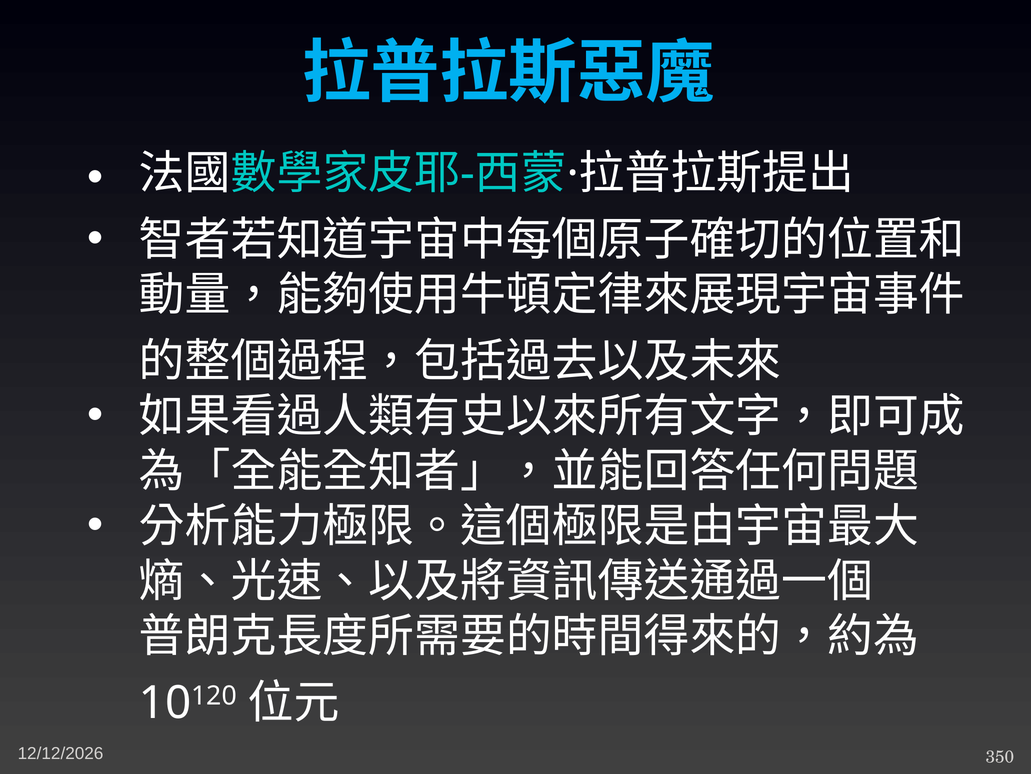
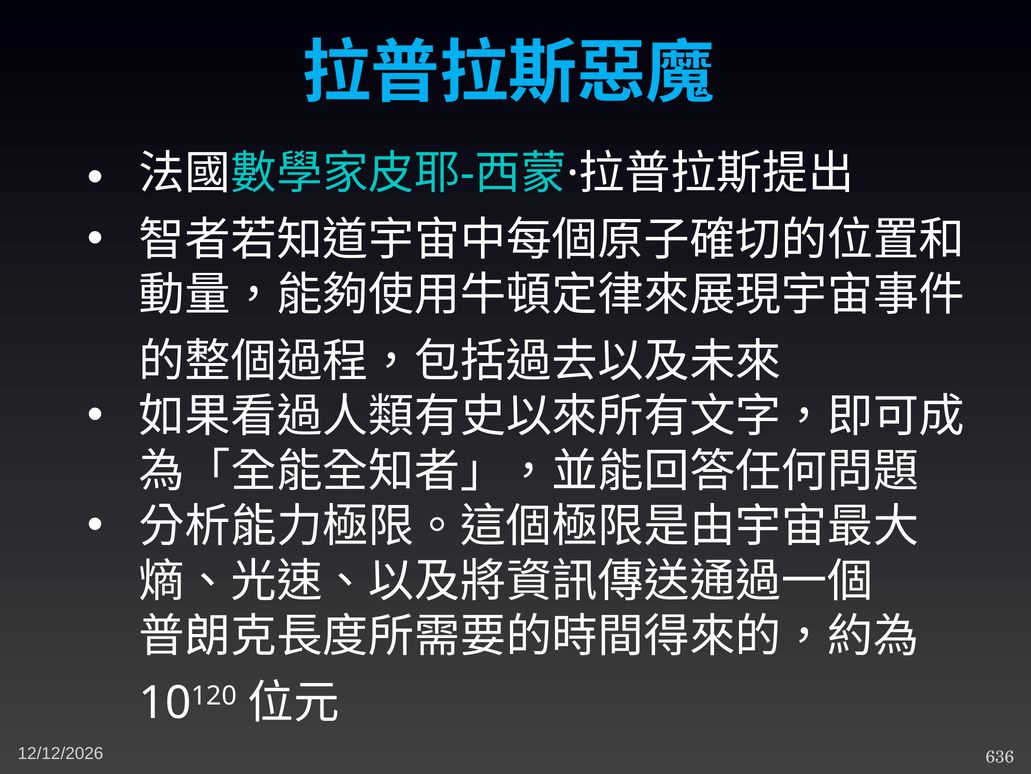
350: 350 -> 636 (1000, 756)
